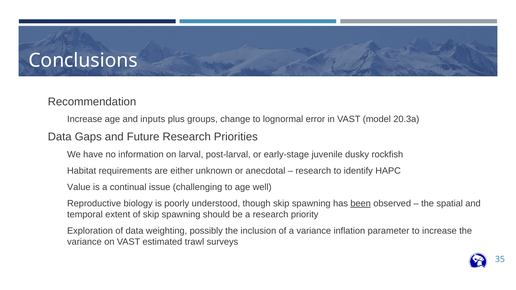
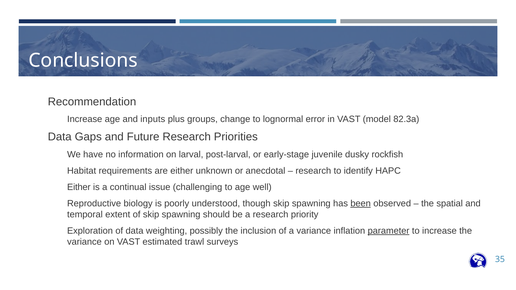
20.3a: 20.3a -> 82.3a (406, 119)
Value: Value -> Either (79, 187)
parameter underline: none -> present (389, 231)
